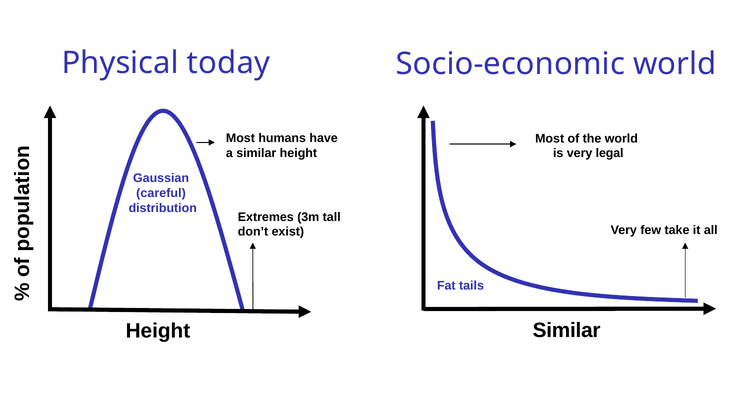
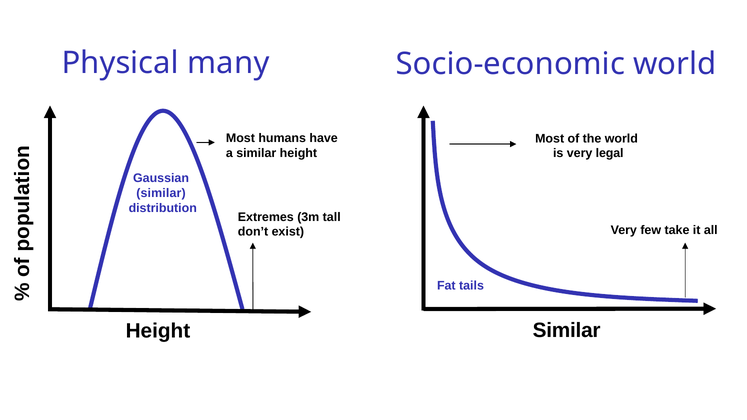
today: today -> many (228, 63)
careful: careful -> similar (161, 193)
